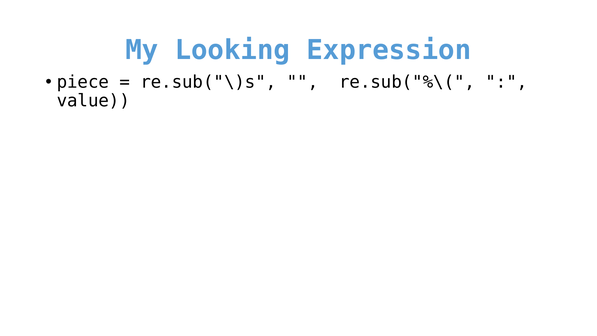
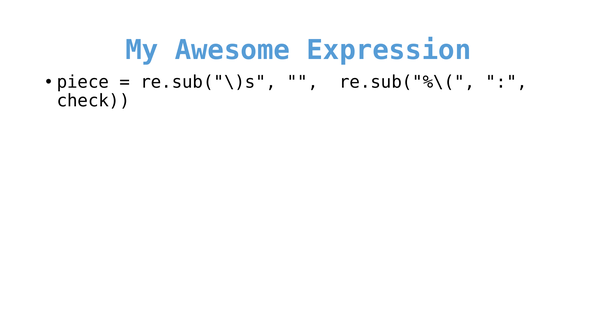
Looking: Looking -> Awesome (232, 50)
value: value -> check (93, 101)
